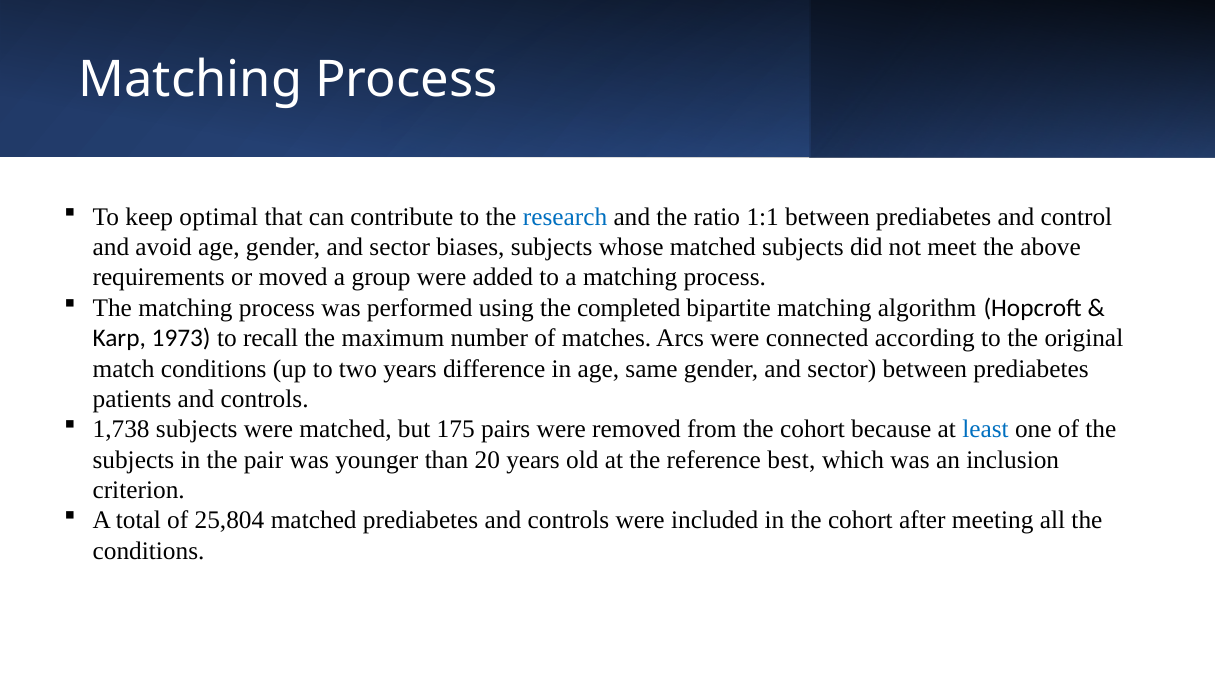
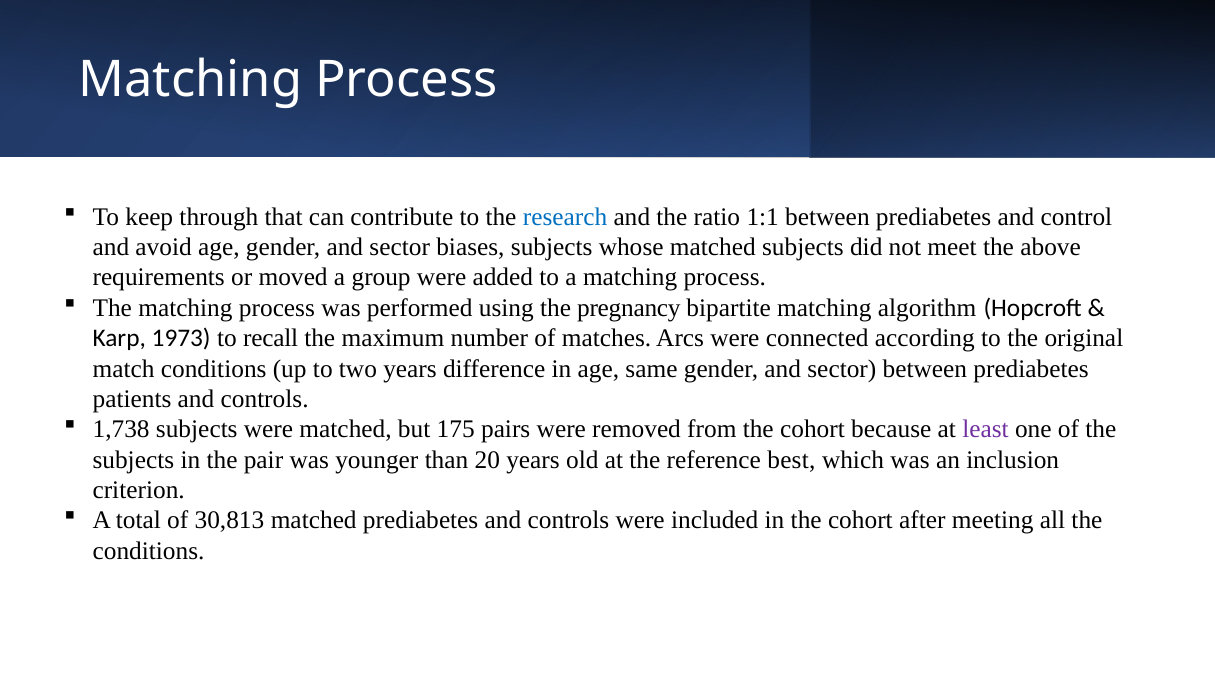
optimal: optimal -> through (219, 217)
completed: completed -> pregnancy (629, 308)
least colour: blue -> purple (985, 430)
25,804: 25,804 -> 30,813 (229, 521)
